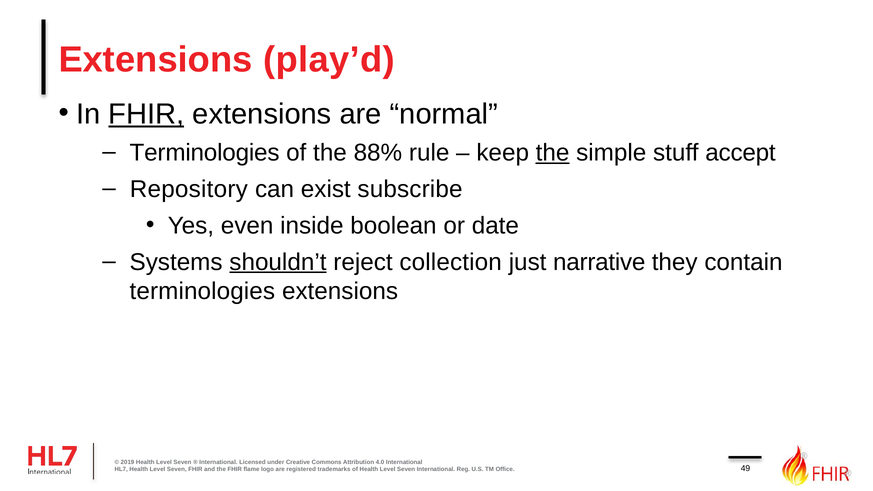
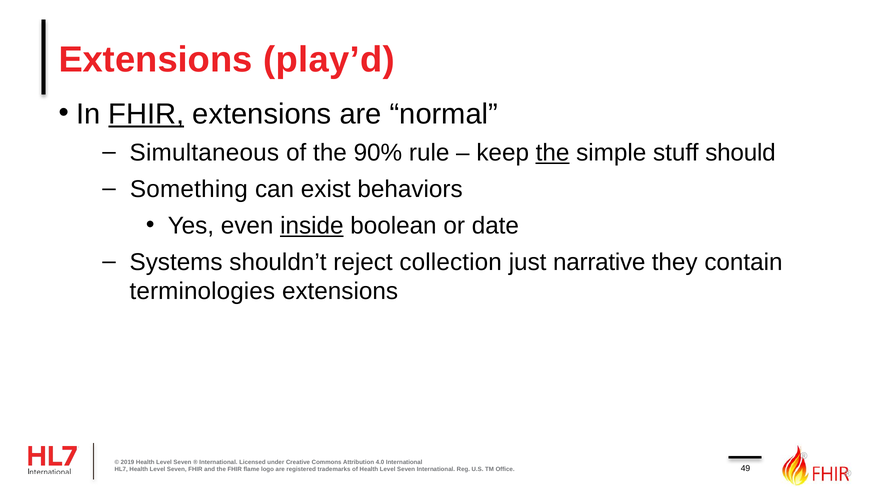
Terminologies: Terminologies -> Simultaneous (204, 153)
88%: 88% -> 90% (378, 153)
accept: accept -> should (740, 153)
Repository: Repository -> Something (189, 189)
subscribe: subscribe -> behaviors (410, 189)
inside underline: none -> present (312, 226)
shouldn’t underline: present -> none (278, 262)
